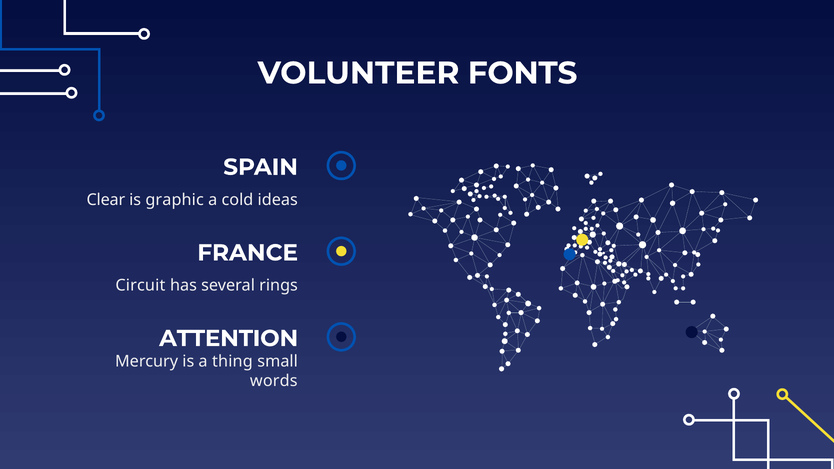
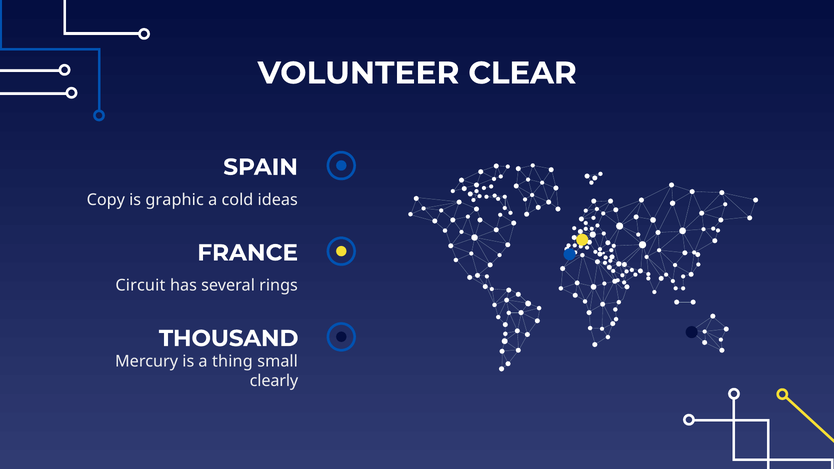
FONTS: FONTS -> CLEAR (523, 73)
Clear: Clear -> Copy (106, 200)
ATTENTION: ATTENTION -> THOUSAND (229, 339)
words: words -> clearly (274, 381)
